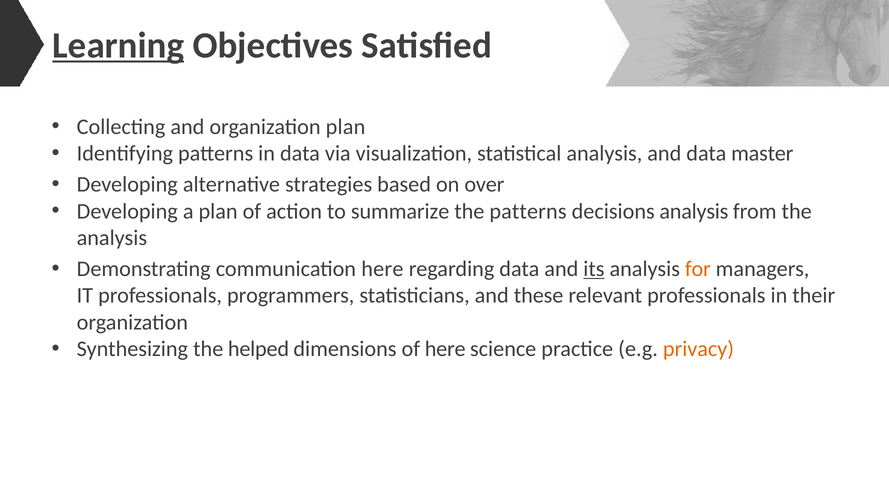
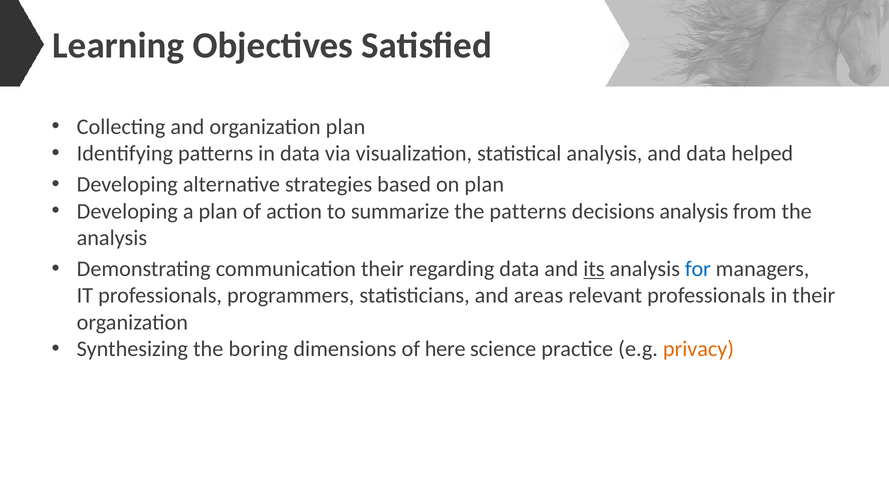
Learning underline: present -> none (118, 46)
master: master -> helped (762, 154)
on over: over -> plan (484, 185)
communication here: here -> their (383, 269)
for colour: orange -> blue (698, 269)
these: these -> areas (538, 296)
helped: helped -> boring (258, 349)
